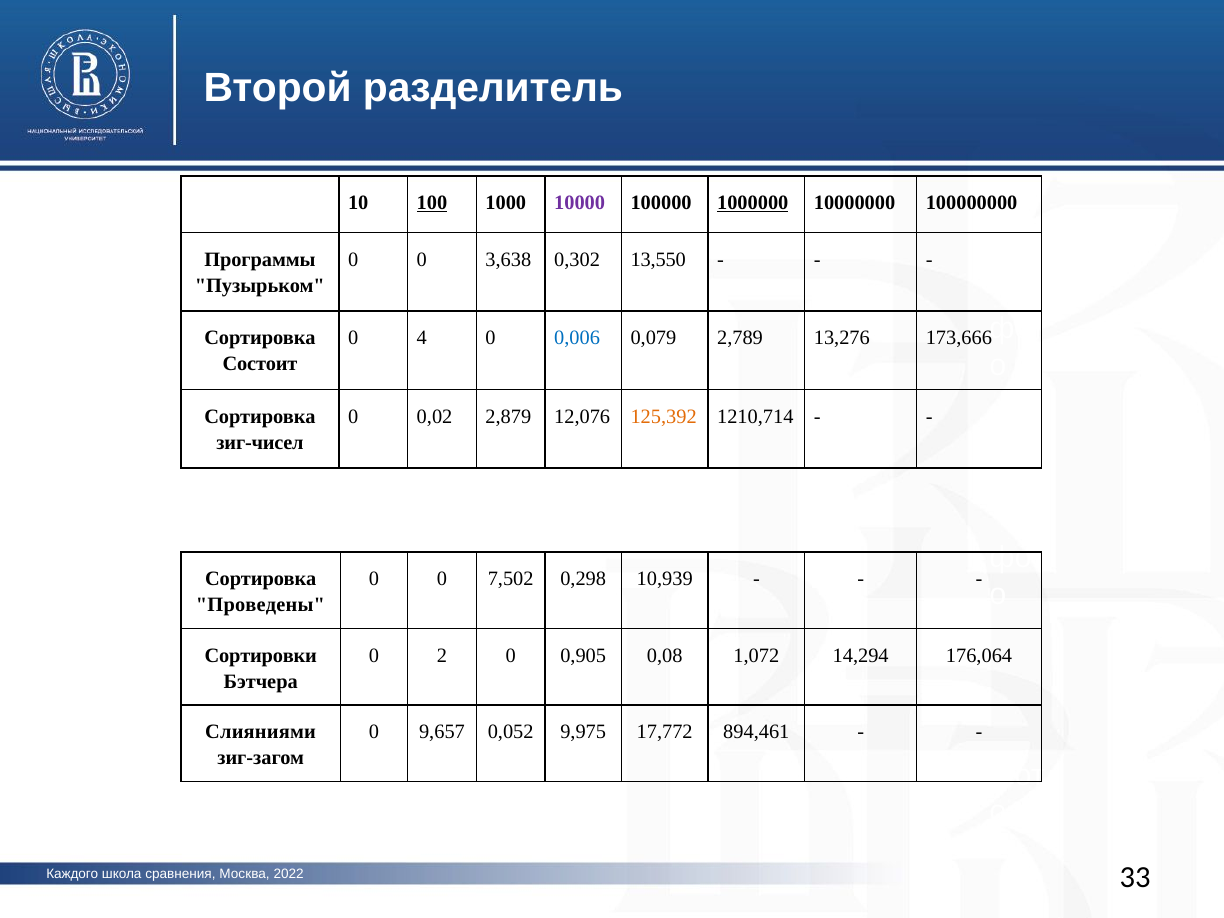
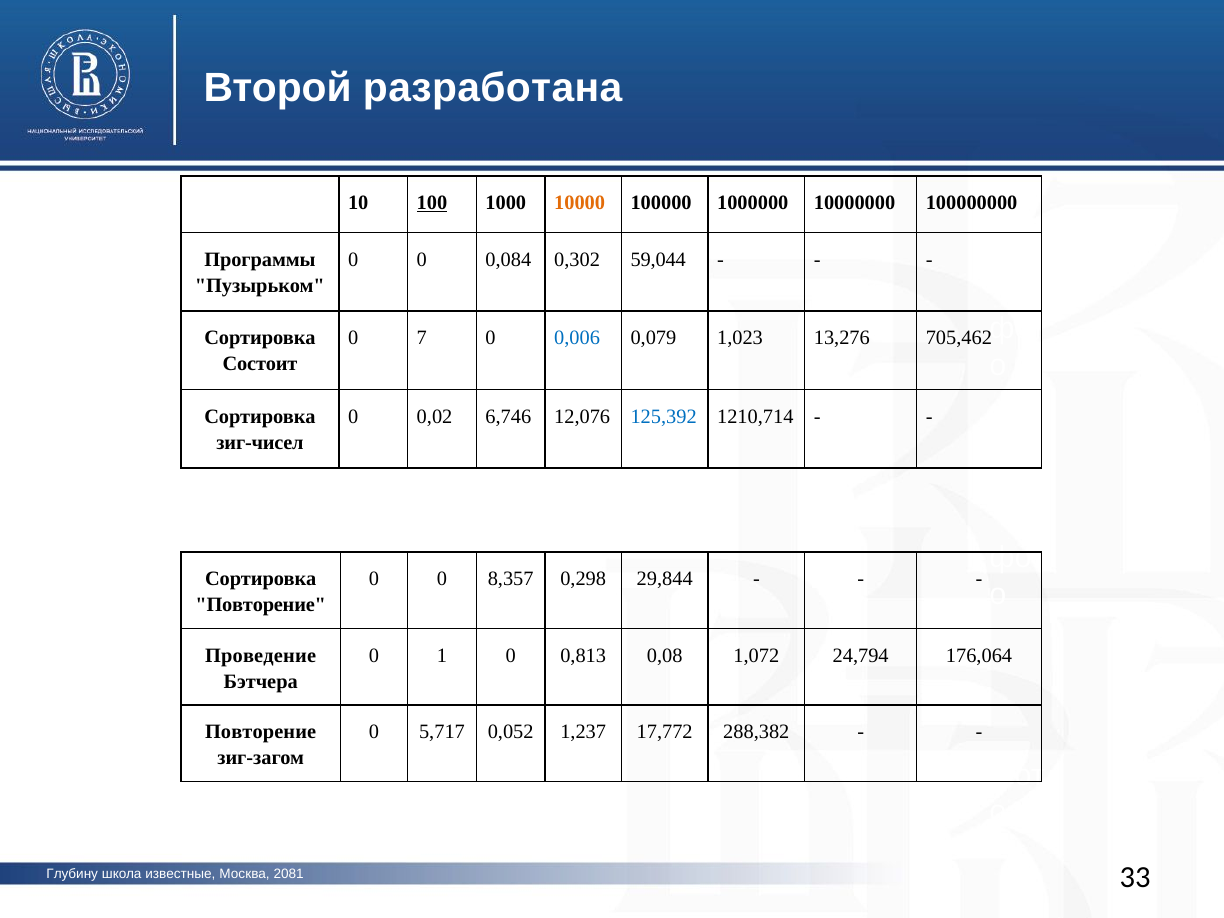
разделитель: разделитель -> разработана (493, 88)
10000 colour: purple -> orange (580, 203)
1000000 underline: present -> none (753, 203)
3,638: 3,638 -> 0,084 (508, 260)
13,550: 13,550 -> 59,044 (658, 260)
4: 4 -> 7 (422, 338)
2,789: 2,789 -> 1,023 (740, 338)
173,666: 173,666 -> 705,462 (959, 338)
2,879: 2,879 -> 6,746 (508, 416)
125,392 colour: orange -> blue (664, 416)
7,502: 7,502 -> 8,357 (511, 579)
10,939: 10,939 -> 29,844 (665, 579)
Проведены: Проведены -> Повторение (261, 605)
Сортировки: Сортировки -> Проведение (261, 655)
2: 2 -> 1 (442, 655)
0,905: 0,905 -> 0,813 (583, 655)
14,294: 14,294 -> 24,794 (861, 655)
Слияниями: Слияниями -> Повторение (261, 732)
9,657: 9,657 -> 5,717 (442, 732)
9,975: 9,975 -> 1,237 (583, 732)
894,461: 894,461 -> 288,382 (756, 732)
Каждого: Каждого -> Глубину (72, 874)
сравнения: сравнения -> известные (180, 874)
2022: 2022 -> 2081 (289, 874)
